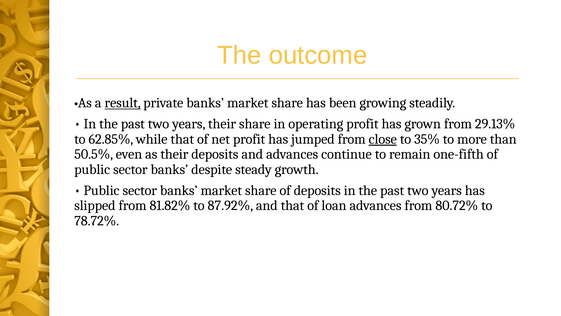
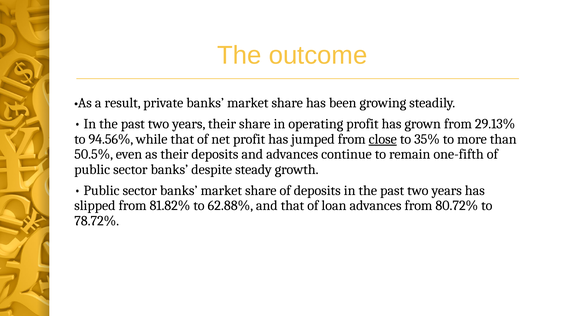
result underline: present -> none (123, 103)
62.85%: 62.85% -> 94.56% (111, 139)
87.92%: 87.92% -> 62.88% (230, 205)
